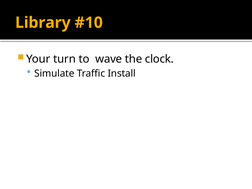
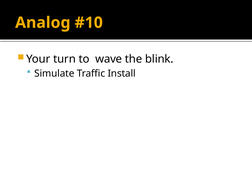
Library: Library -> Analog (43, 23)
clock: clock -> blink (159, 59)
